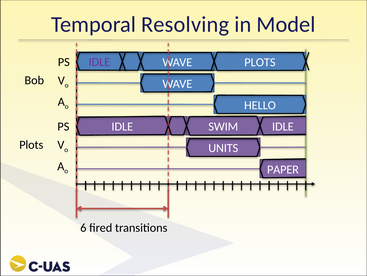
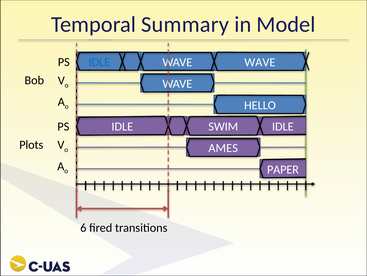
Resolving: Resolving -> Summary (185, 24)
IDLE colour: purple -> blue (99, 62)
PLOTS: PLOTS -> WAVE (260, 62)
UNITS: UNITS -> AMES (223, 148)
